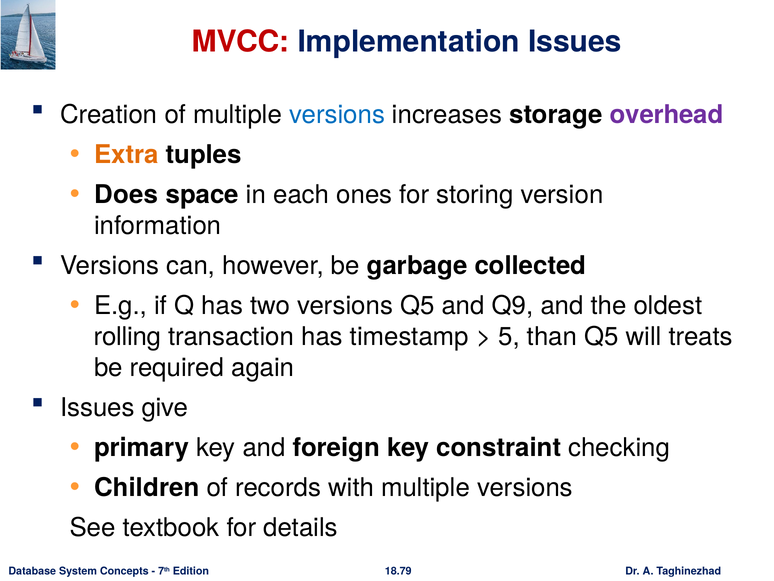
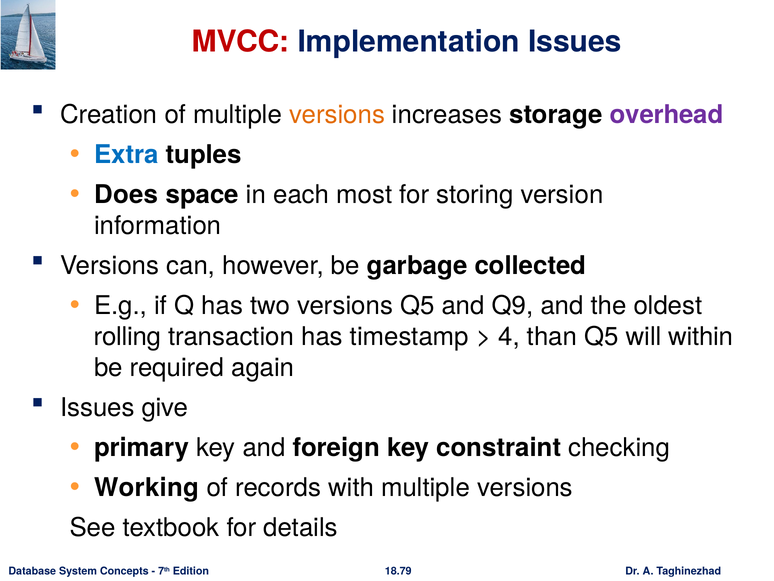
versions colour: blue -> orange (337, 114)
Extra colour: orange -> blue (126, 154)
ones: ones -> most (364, 194)
5: 5 -> 4 (509, 336)
treats: treats -> within (701, 336)
Children: Children -> Working (147, 487)
